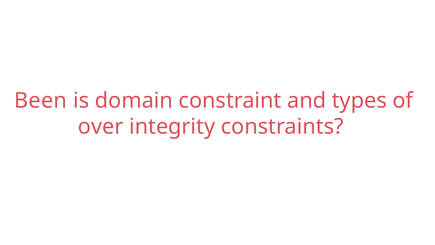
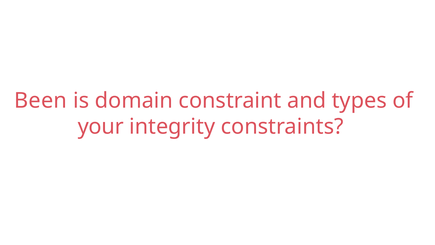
over: over -> your (101, 127)
